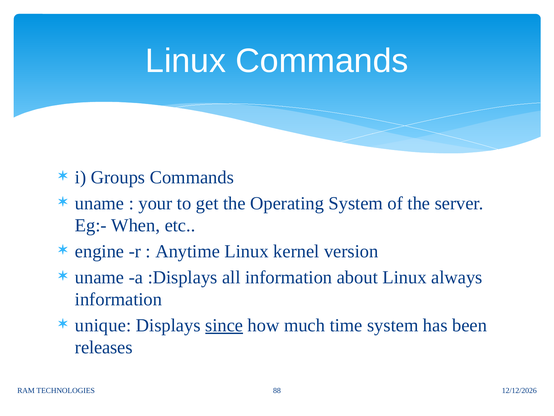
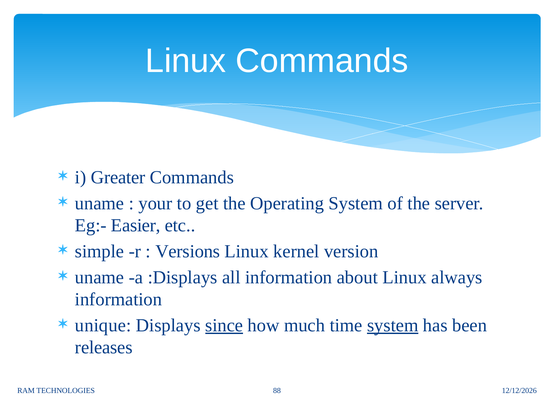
Groups: Groups -> Greater (118, 177)
When: When -> Easier (136, 225)
engine: engine -> simple (100, 251)
Anytime: Anytime -> Versions (188, 251)
system underline: none -> present (393, 325)
